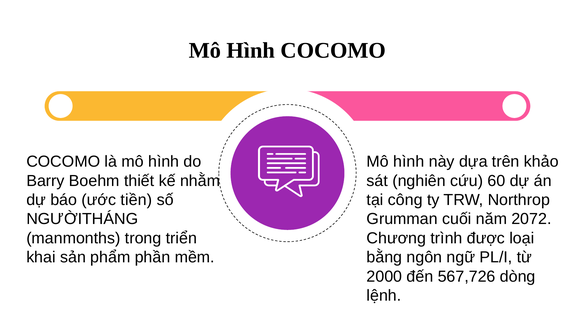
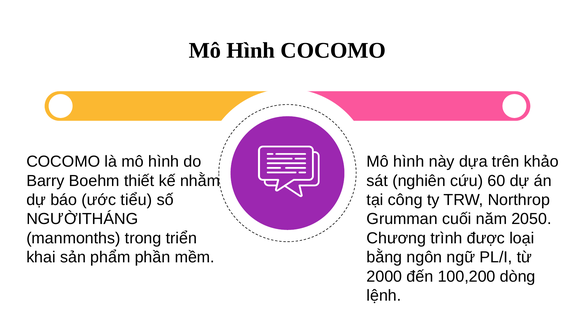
tiền: tiền -> tiểu (136, 200)
2072: 2072 -> 2050 (531, 219)
567,726: 567,726 -> 100,200 (467, 277)
